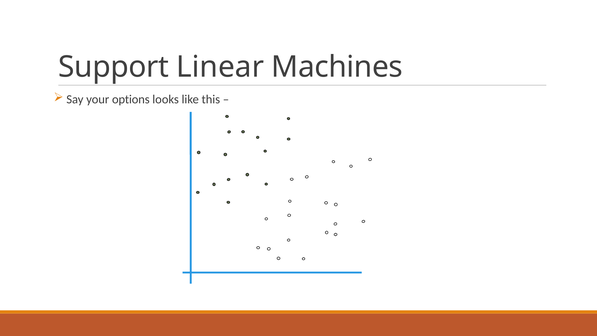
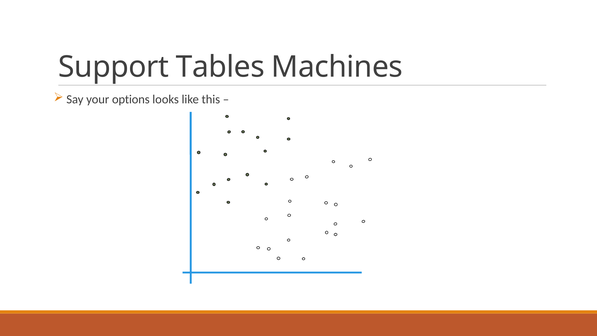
Linear: Linear -> Tables (220, 67)
